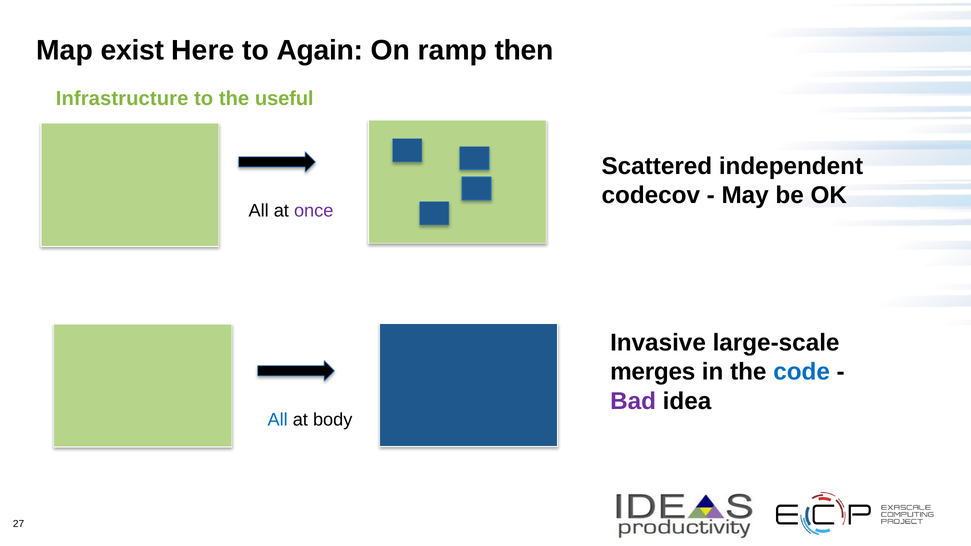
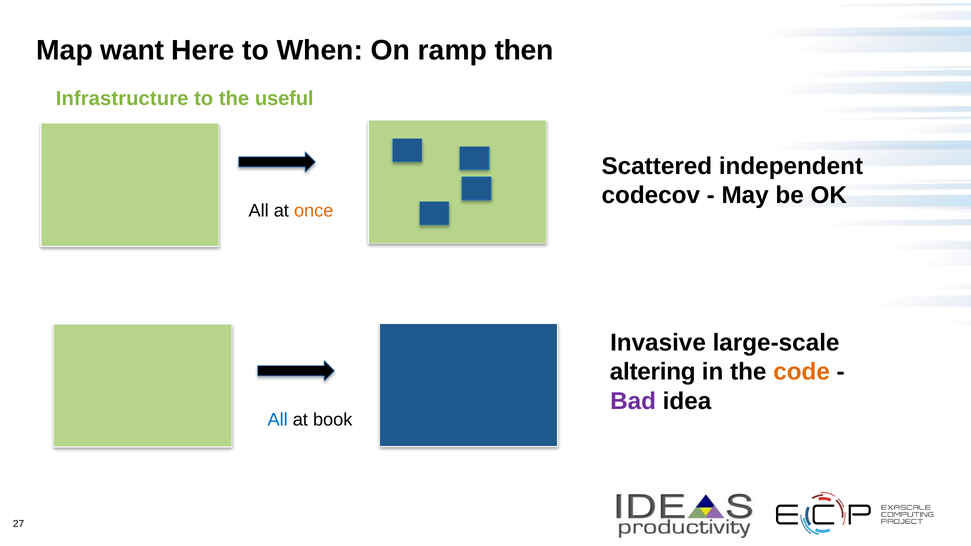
exist: exist -> want (132, 50)
Again: Again -> When (320, 50)
once colour: purple -> orange (314, 211)
merges: merges -> altering (653, 372)
code colour: blue -> orange (802, 372)
body: body -> book (333, 420)
